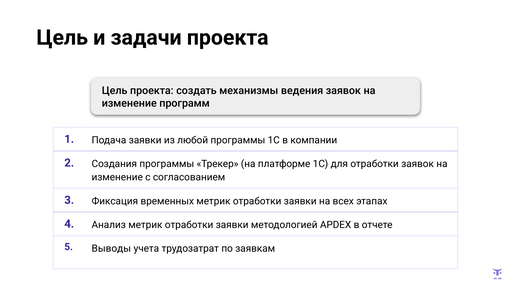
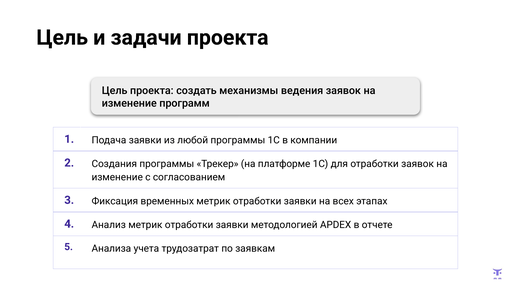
Выводы: Выводы -> Анализа (111, 248)
